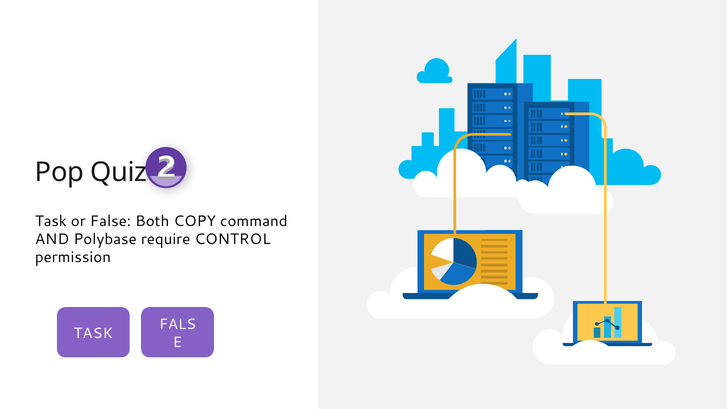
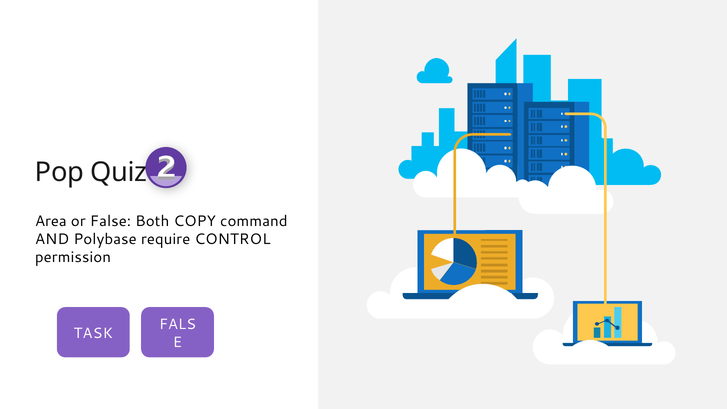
Task: Task -> Area (51, 221)
